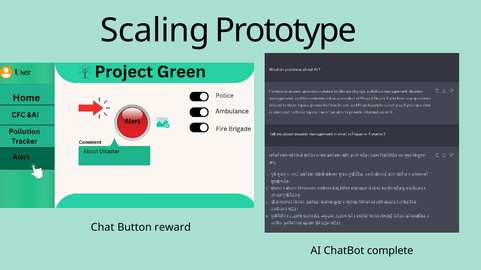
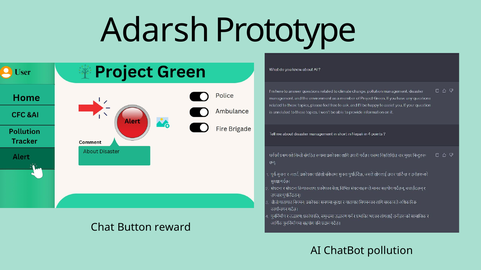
Scaling: Scaling -> Adarsh (155, 31)
complete: complete -> pollution (390, 251)
